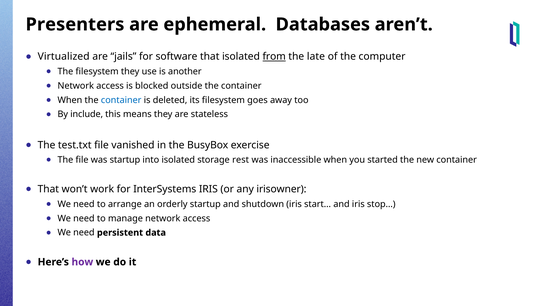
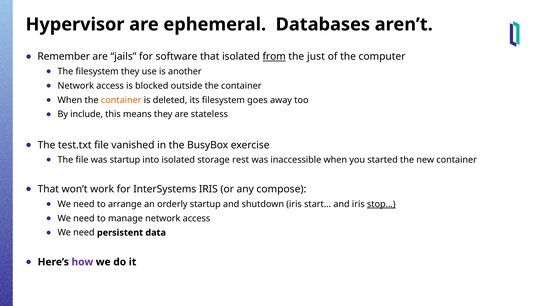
Presenters: Presenters -> Hypervisor (75, 24)
Virtualized: Virtualized -> Remember (64, 57)
late: late -> just (316, 57)
container colour: blue -> orange (121, 100)
irisowner: irisowner -> compose (281, 190)
stop… underline: none -> present (381, 204)
